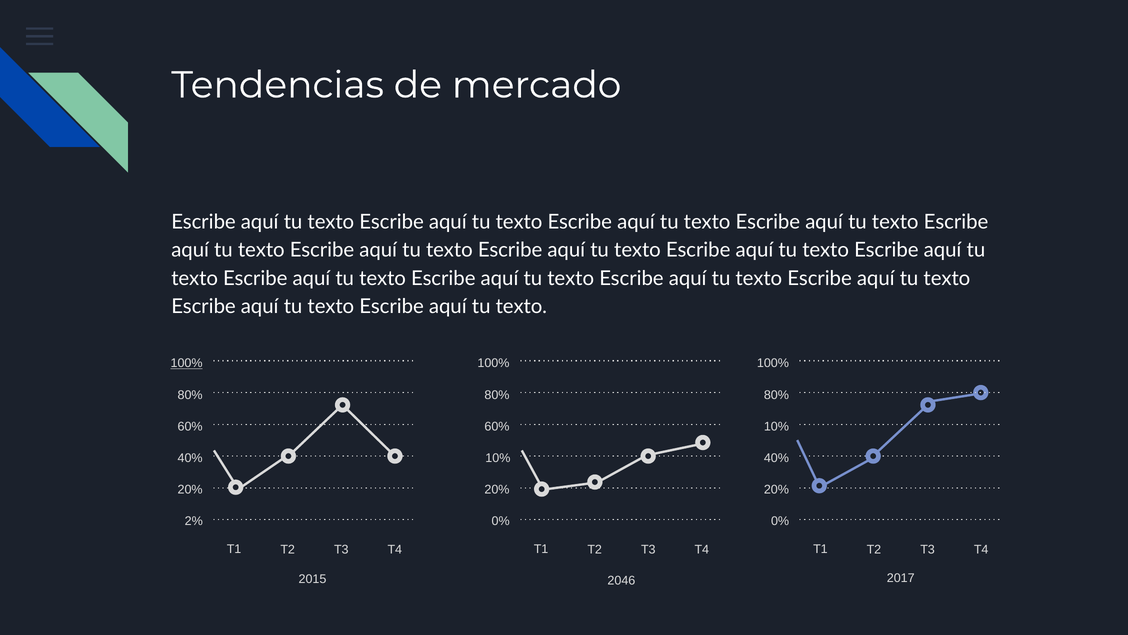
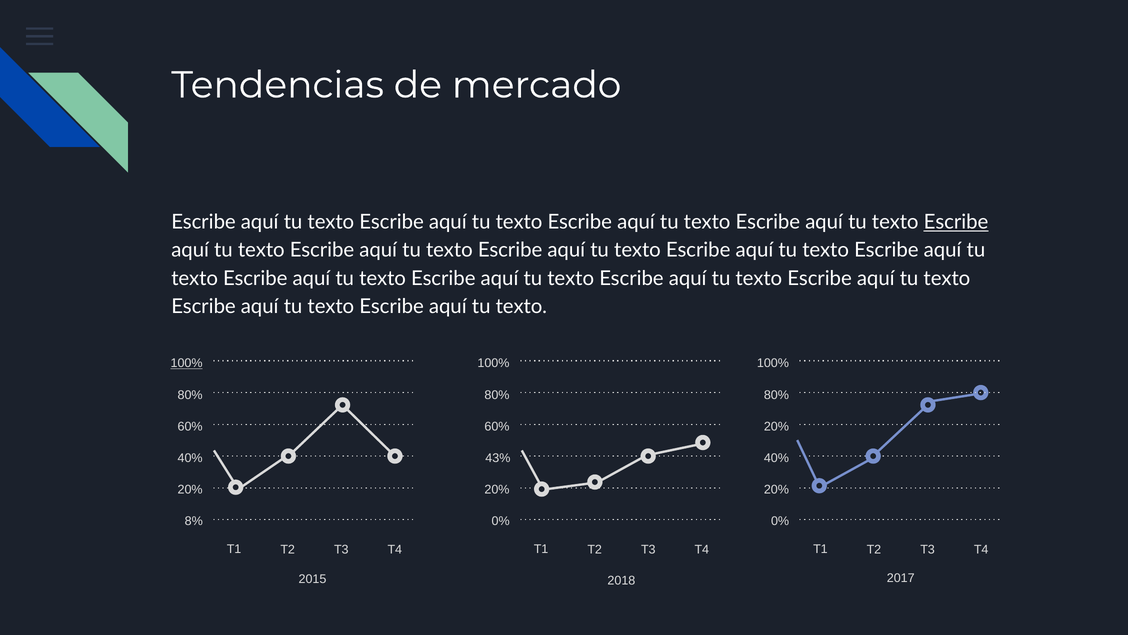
Escribe underline: none -> present (956, 222)
10%: 10% -> 20% (776, 426)
10%: 10% -> 43% (498, 458)
2%: 2% -> 8% (194, 521)
2046: 2046 -> 2018 (621, 580)
